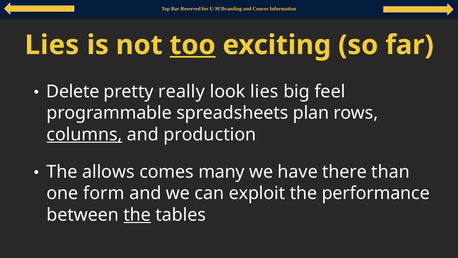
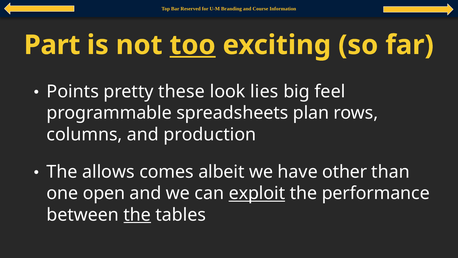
Lies: Lies -> Part (52, 45)
Delete: Delete -> Points (73, 91)
really: really -> these (182, 91)
columns underline: present -> none (84, 134)
many: many -> albeit (221, 172)
there: there -> other (345, 172)
form: form -> open (104, 193)
exploit underline: none -> present (257, 193)
